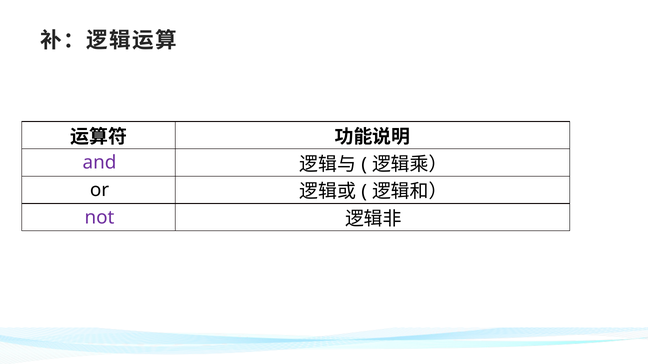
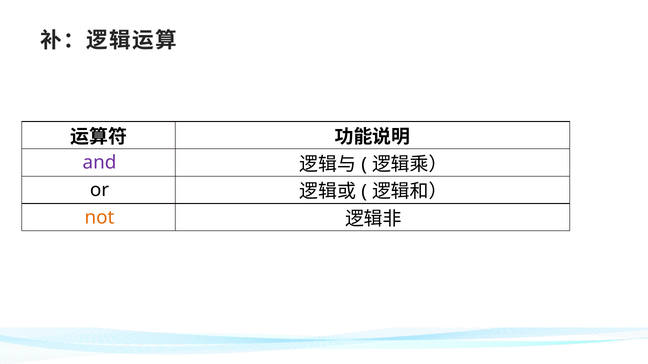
not colour: purple -> orange (99, 218)
